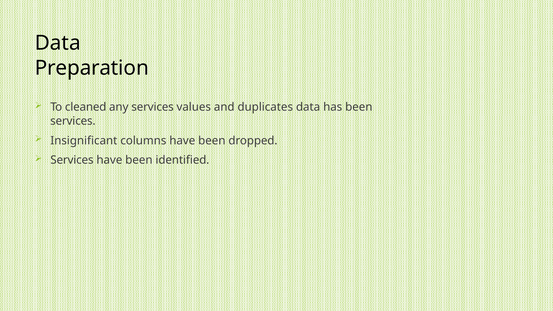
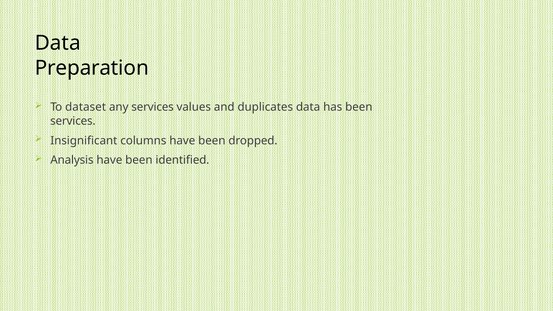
cleaned: cleaned -> dataset (86, 107)
Services: Services -> Analysis (72, 160)
